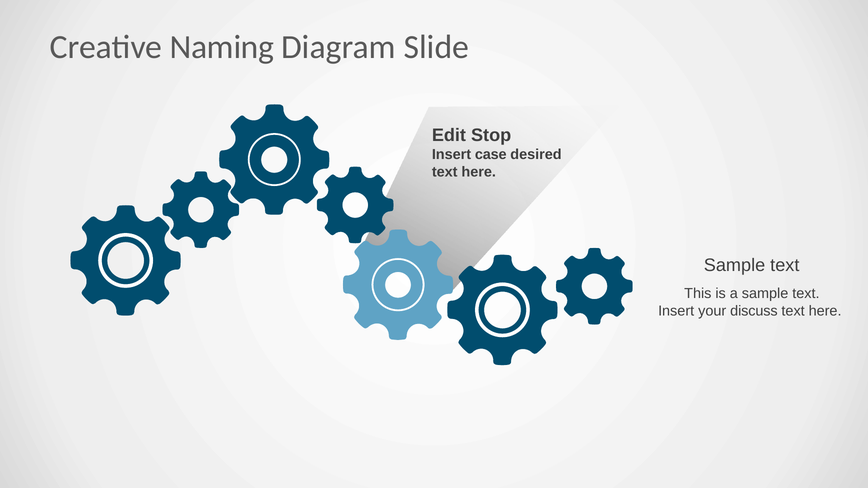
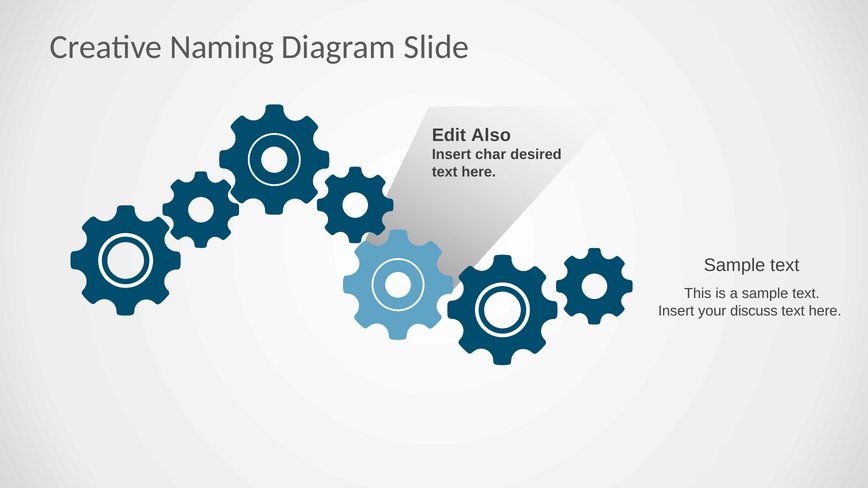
Stop: Stop -> Also (491, 135)
case: case -> char (491, 155)
